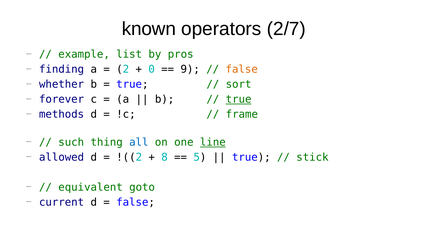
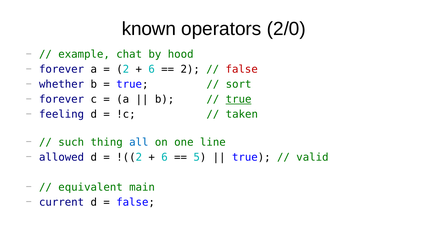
2/7: 2/7 -> 2/0 (286, 29)
list: list -> chat (129, 54)
pros: pros -> hood (181, 54)
finding: finding -> forever (62, 69)
0: 0 -> 6 (152, 69)
9: 9 -> 2 (190, 69)
false colour: orange -> red (242, 69)
methods: methods -> feeling (62, 114)
frame: frame -> taken (242, 114)
line underline: present -> none (213, 142)
8: 8 -> 6 (165, 157)
stick: stick -> valid (312, 157)
goto: goto -> main (142, 187)
